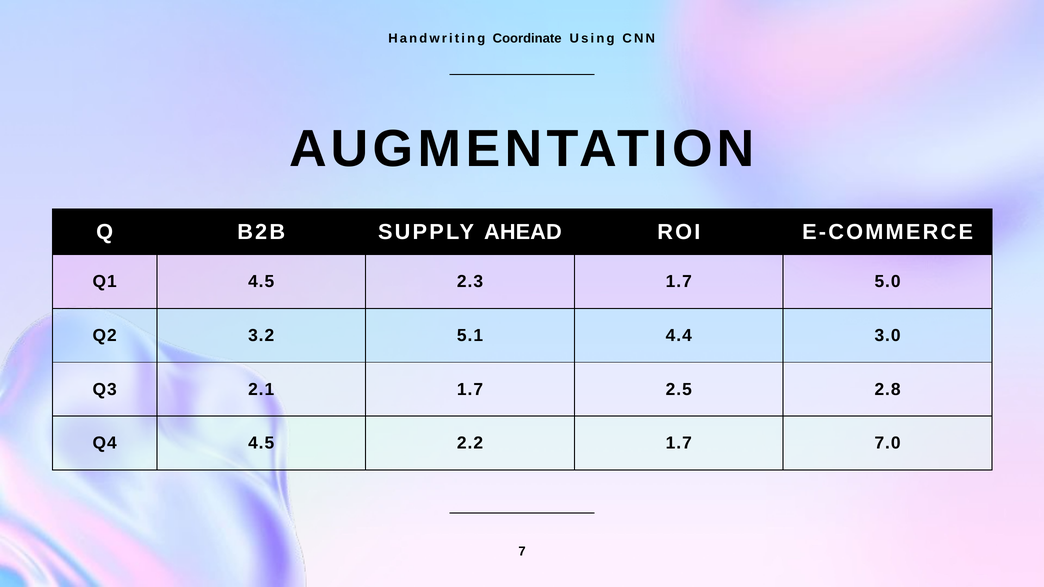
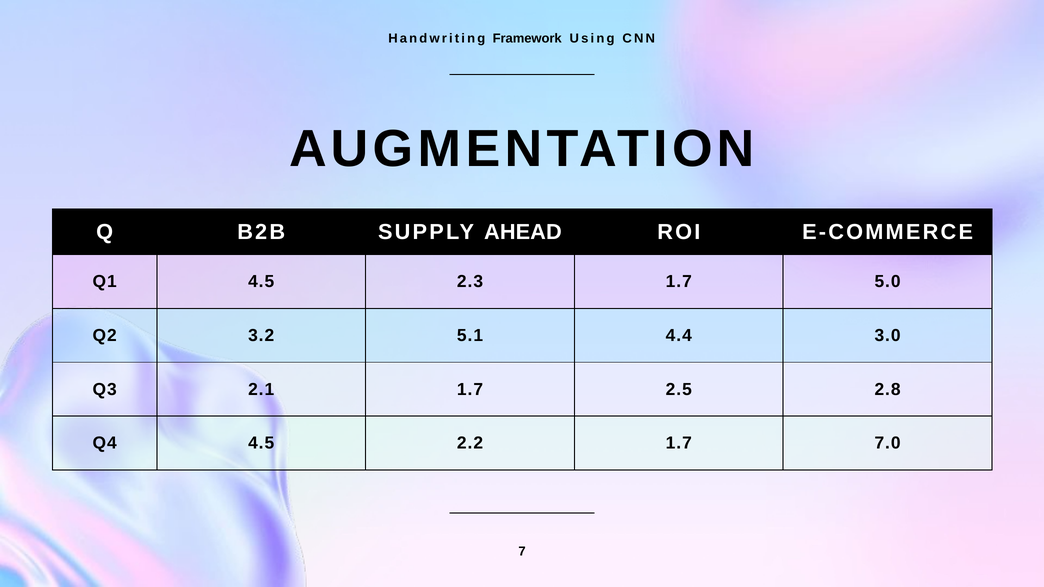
Coordinate: Coordinate -> Framework (527, 39)
